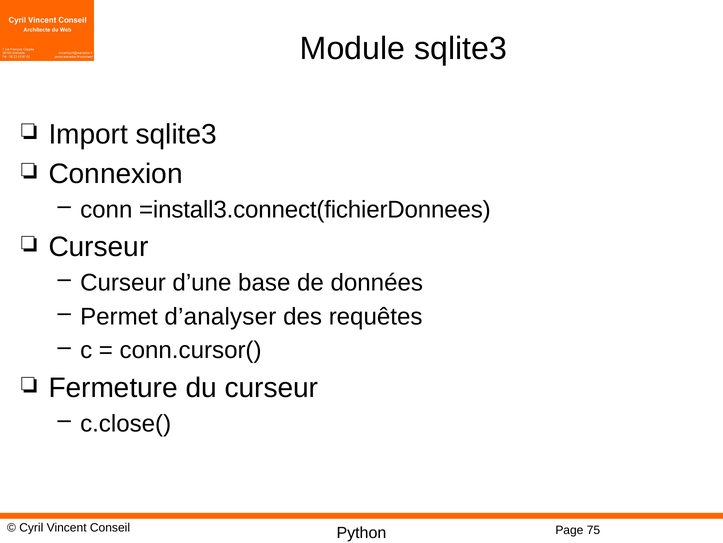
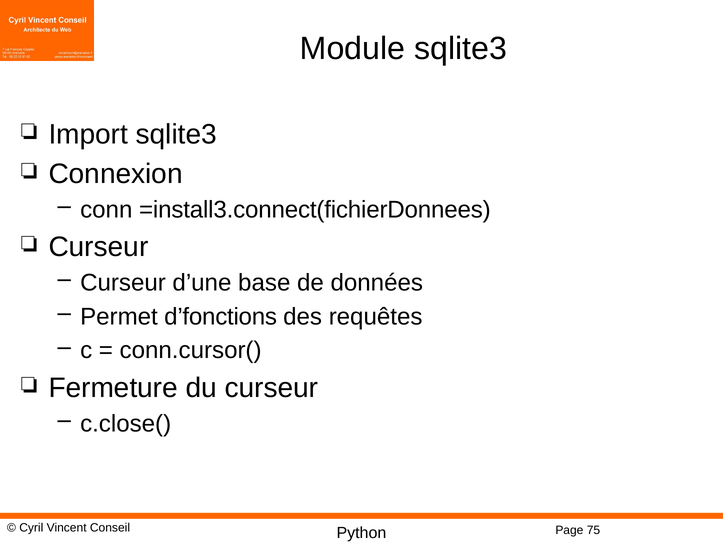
d’analyser: d’analyser -> d’fonctions (221, 316)
